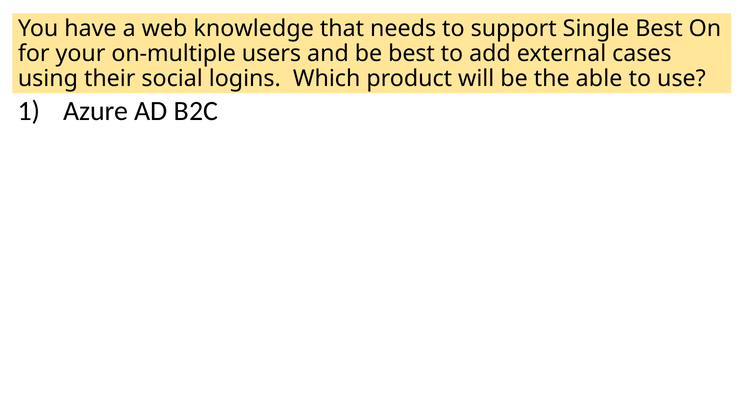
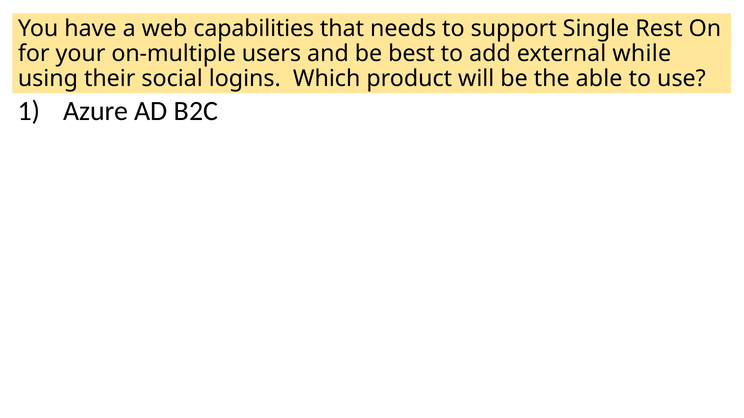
knowledge: knowledge -> capabilities (254, 29)
Single Best: Best -> Rest (659, 29)
cases: cases -> while (642, 54)
